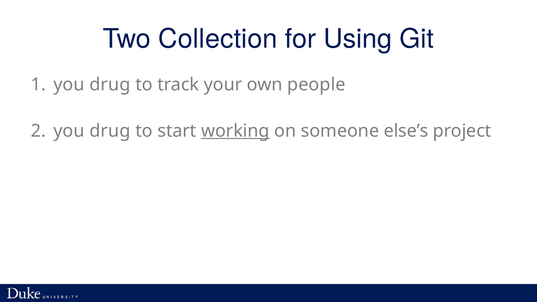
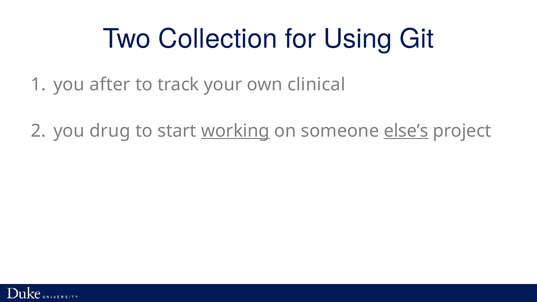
drug: drug -> after (110, 84)
people: people -> clinical (316, 84)
else’s underline: none -> present (406, 131)
